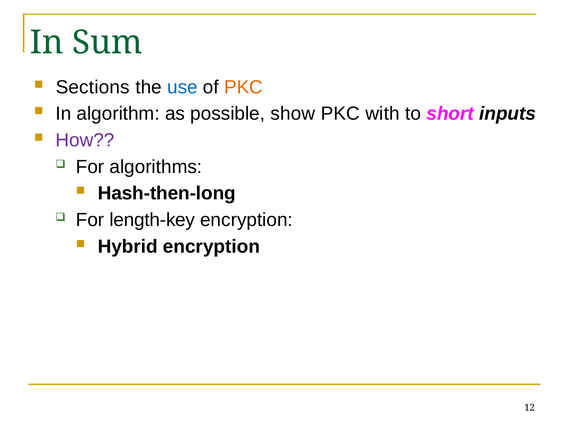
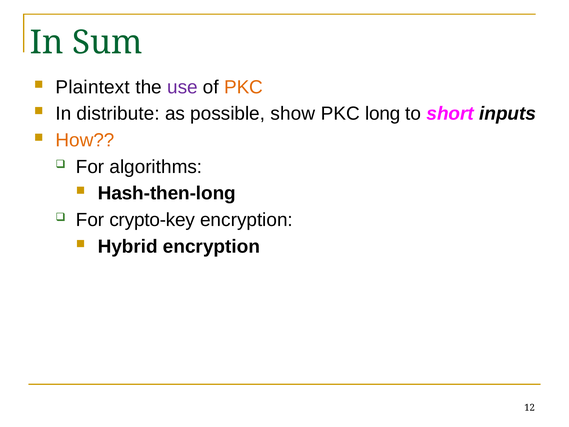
Sections: Sections -> Plaintext (93, 87)
use colour: blue -> purple (182, 87)
algorithm: algorithm -> distribute (118, 114)
with: with -> long (383, 114)
How colour: purple -> orange (85, 140)
length-key: length-key -> crypto-key (152, 220)
